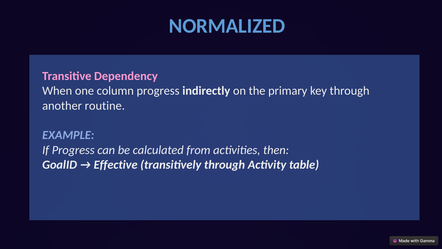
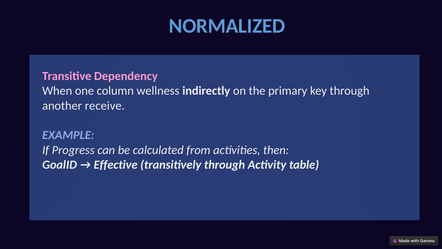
column progress: progress -> wellness (158, 91)
routine: routine -> receive (105, 106)
